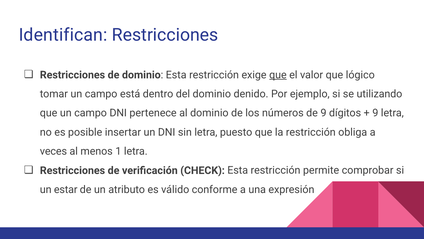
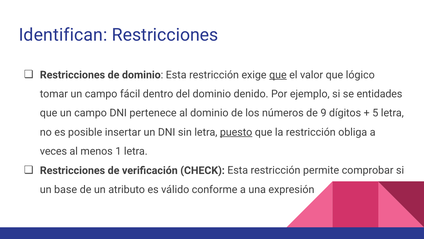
está: está -> fácil (130, 94)
utilizando: utilizando -> entidades (380, 94)
9: 9 -> 5 (375, 113)
puesto underline: none -> present (236, 132)
estar: estar -> base (66, 189)
